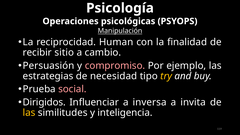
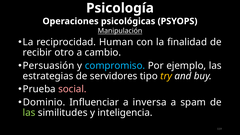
sitio: sitio -> otro (64, 53)
compromiso colour: pink -> light blue (115, 66)
necesidad: necesidad -> servidores (114, 76)
Dirigidos: Dirigidos -> Dominio (44, 102)
invita: invita -> spam (193, 102)
las colour: yellow -> light green (29, 113)
